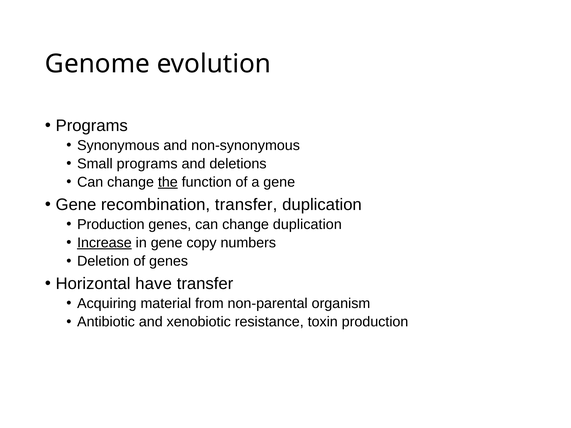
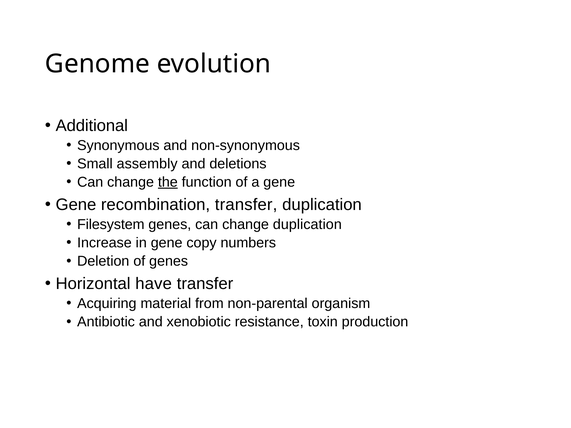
Programs: Programs -> Additional (92, 126)
Small programs: programs -> assembly (147, 164)
Production: Production -> Filesystem (111, 225)
Increase underline: present -> none (104, 243)
